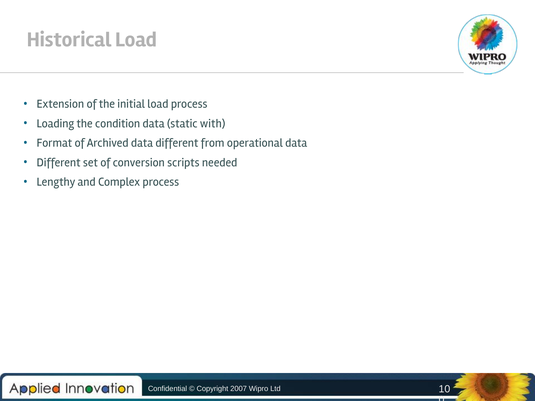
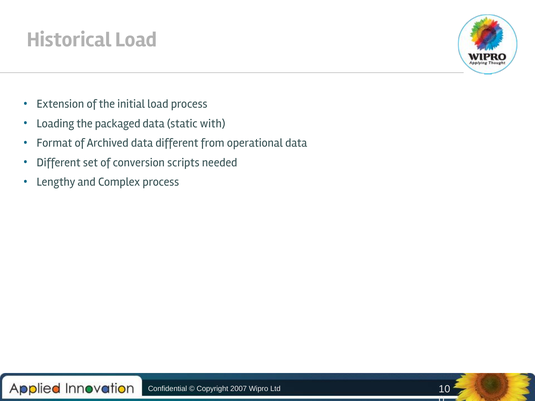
condition: condition -> packaged (118, 124)
